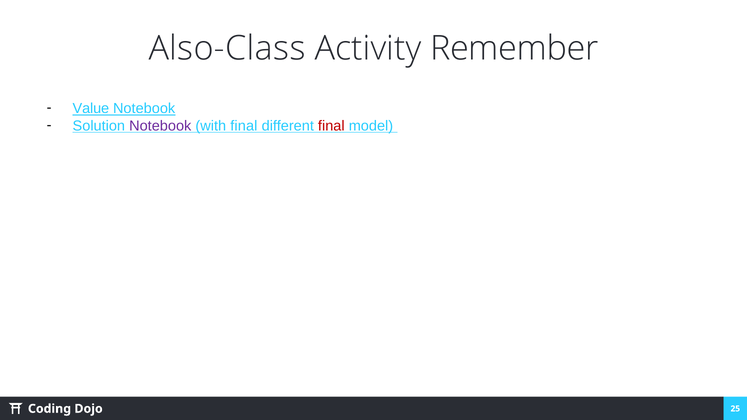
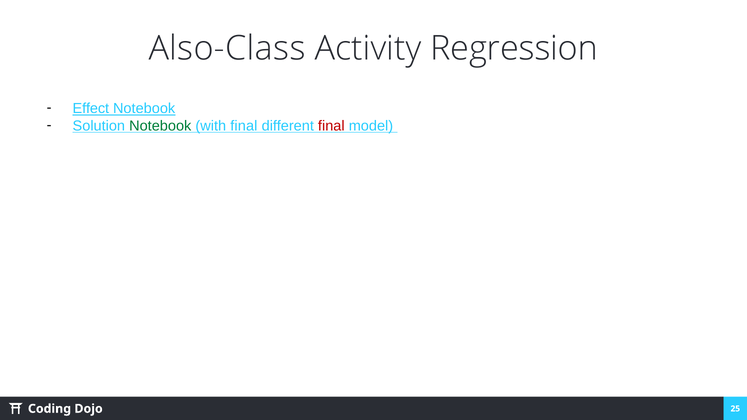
Remember: Remember -> Regression (514, 48)
Value: Value -> Effect (91, 108)
Notebook colour: purple -> green (160, 126)
